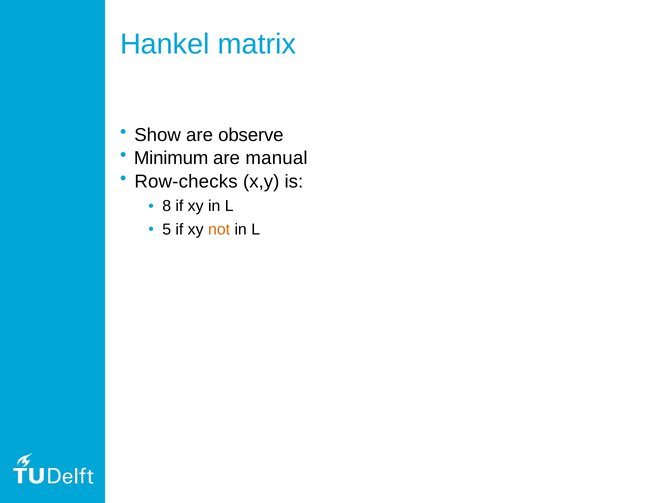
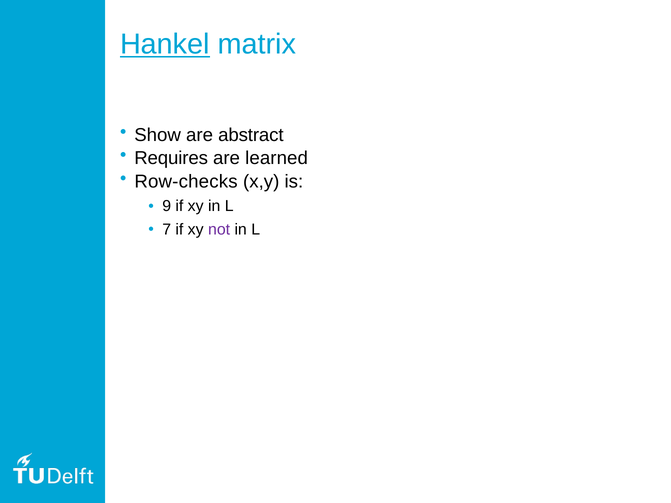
Hankel underline: none -> present (165, 44)
observe: observe -> abstract (251, 135)
Minimum: Minimum -> Requires (171, 158)
manual: manual -> learned (277, 158)
8: 8 -> 9 (167, 206)
5: 5 -> 7 (167, 230)
not colour: orange -> purple (219, 230)
